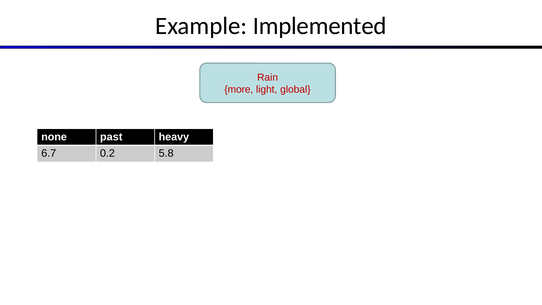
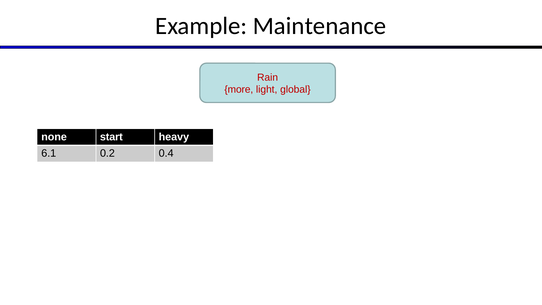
Implemented: Implemented -> Maintenance (320, 26)
past: past -> start (111, 137)
6.7: 6.7 -> 6.1 (49, 153)
5.8: 5.8 -> 0.4 (166, 153)
